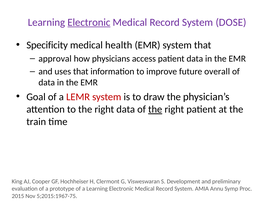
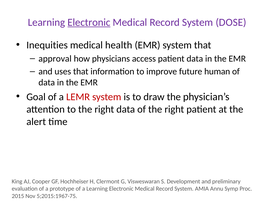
Specificity: Specificity -> Inequities (47, 45)
overall: overall -> human (217, 71)
the underline: present -> none (155, 109)
train: train -> alert (36, 121)
